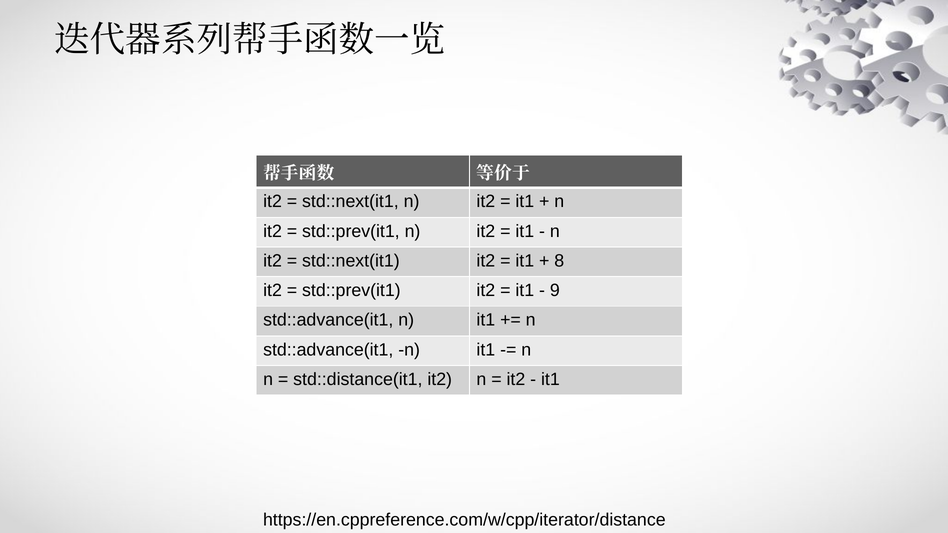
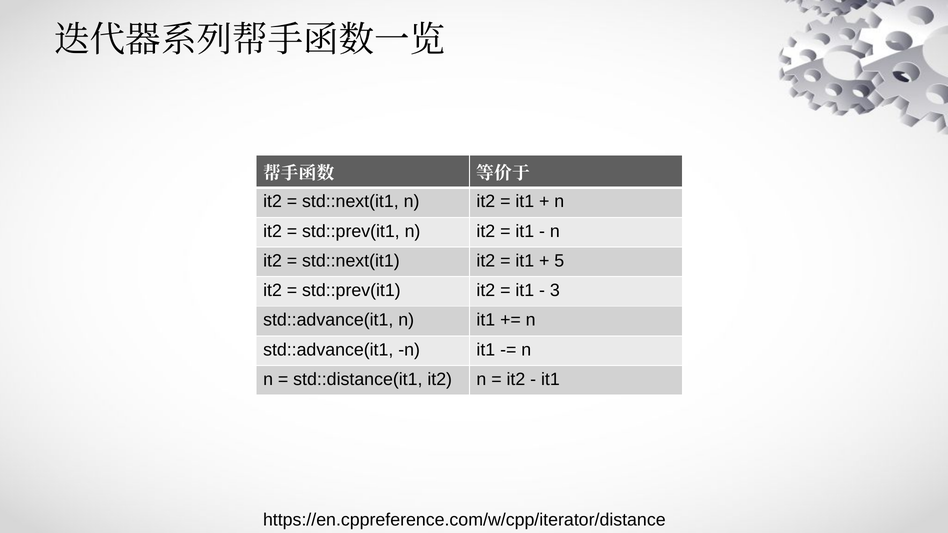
8: 8 -> 5 (559, 261)
9: 9 -> 3 (555, 291)
